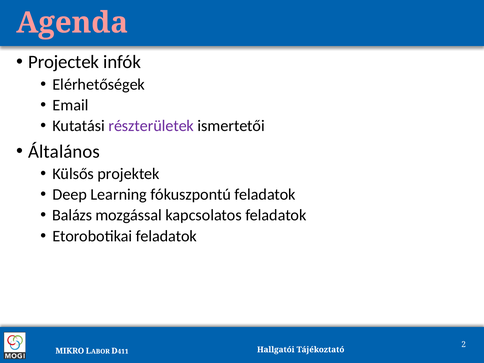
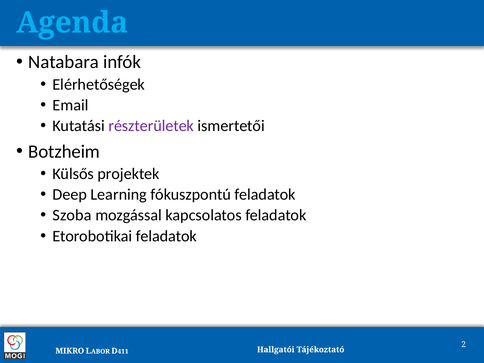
Agenda colour: pink -> light blue (72, 23)
Projectek: Projectek -> Natabara (64, 62)
Általános: Általános -> Botzheim (64, 151)
Balázs: Balázs -> Szoba (72, 215)
